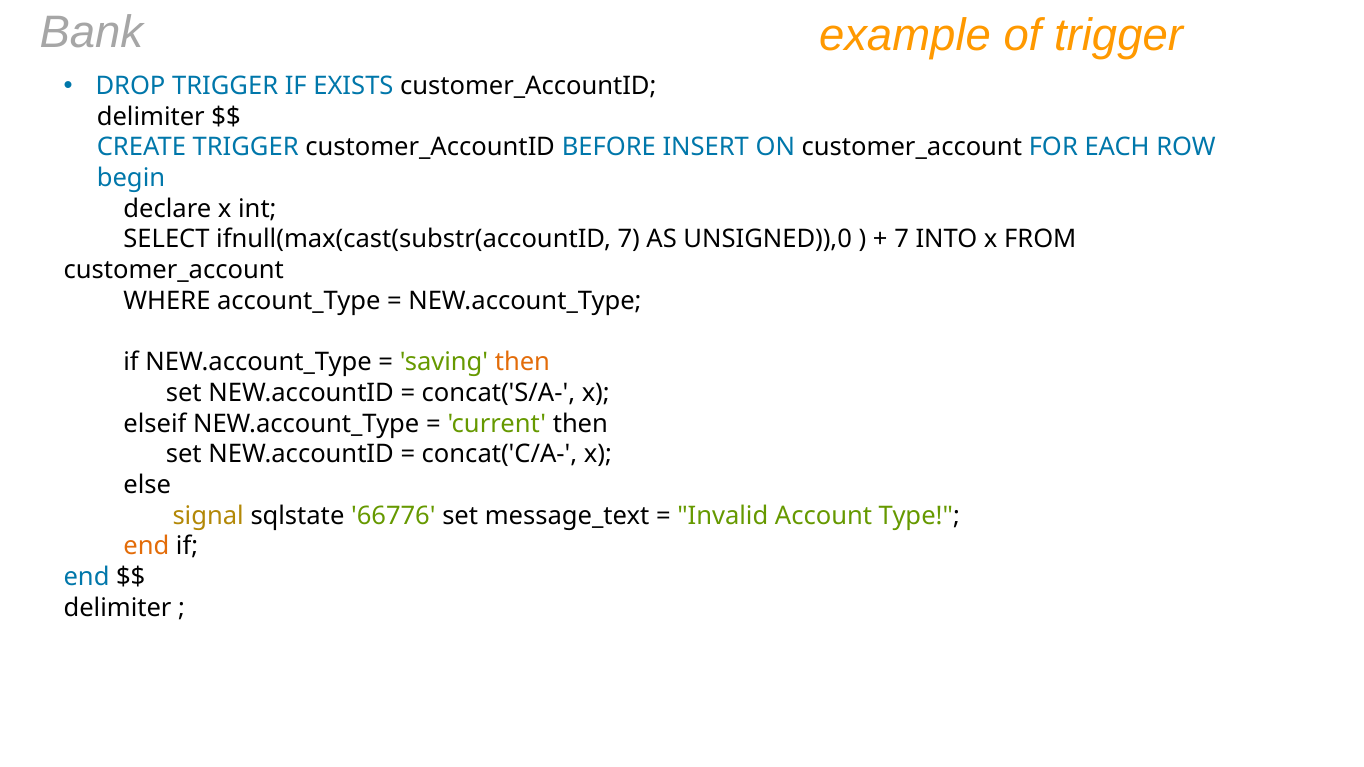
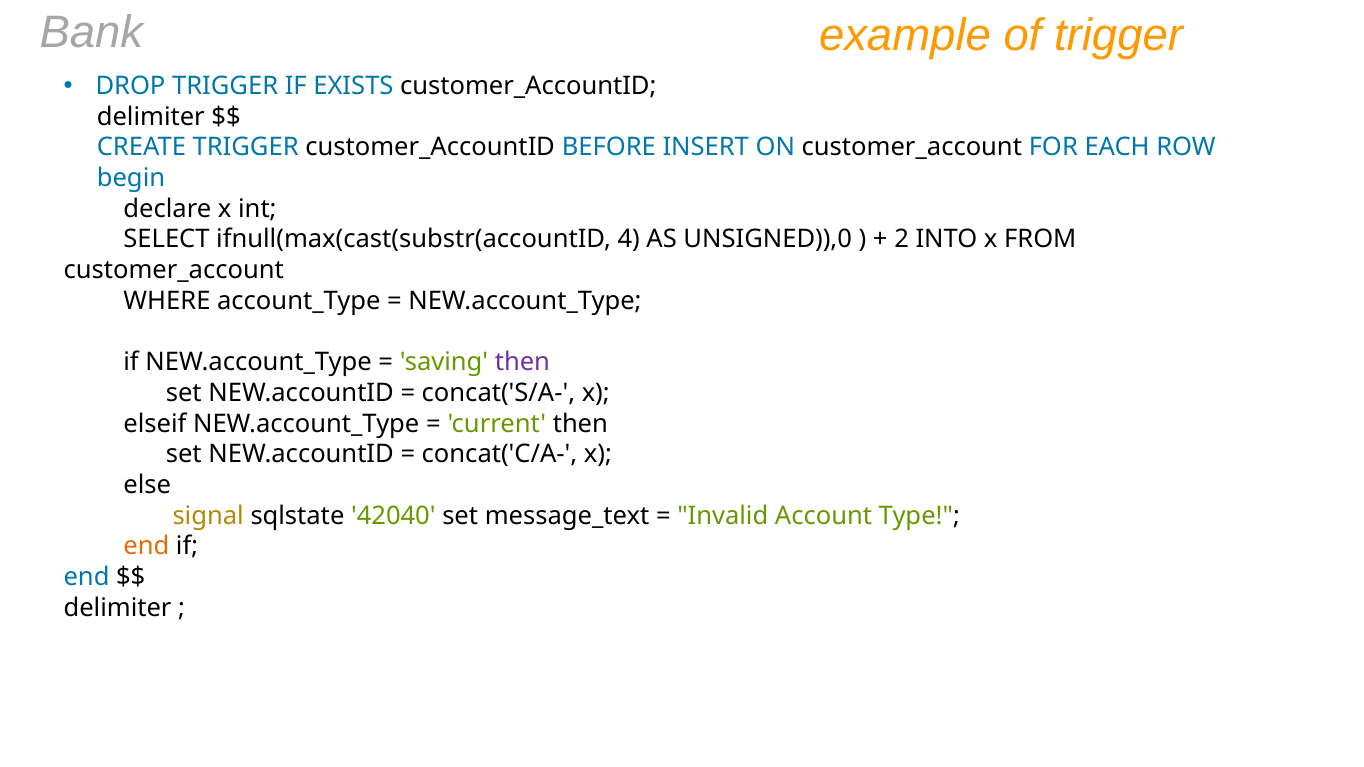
ifnull(max(cast(substr(accountID 7: 7 -> 4 (629, 240)
7: 7 -> 2 (902, 240)
then colour: orange -> purple (522, 362)
66776: 66776 -> 42040 (393, 516)
